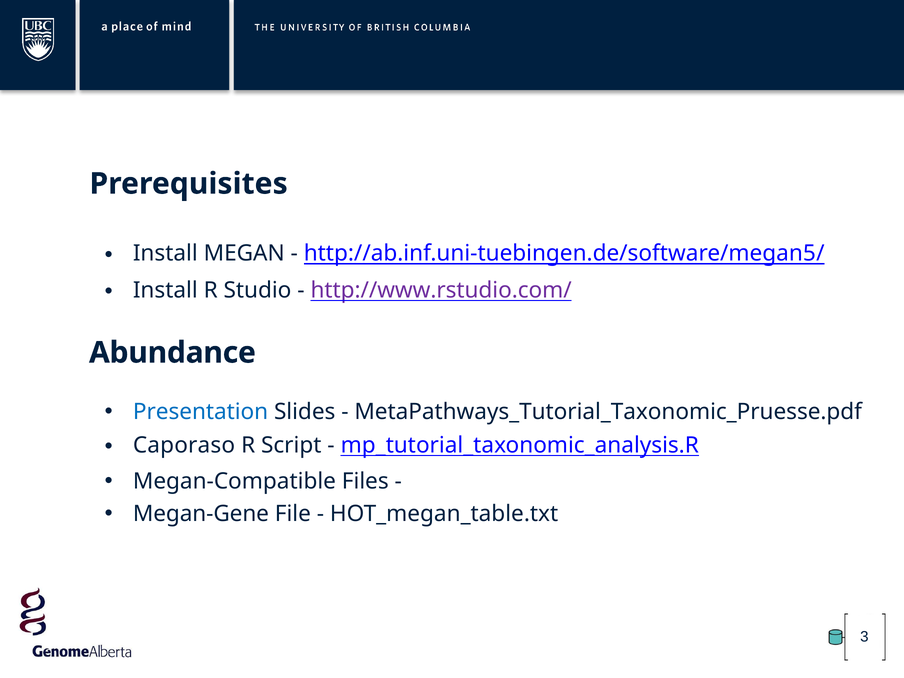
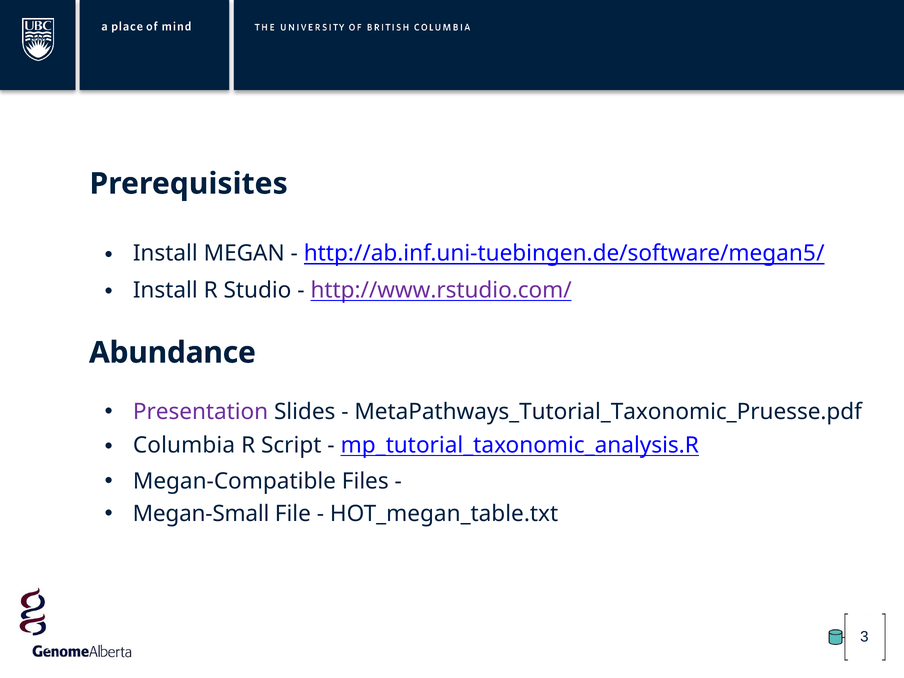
Presentation colour: blue -> purple (201, 412)
Caporaso: Caporaso -> Columbia (184, 445)
Megan-Gene: Megan-Gene -> Megan-Small (201, 514)
